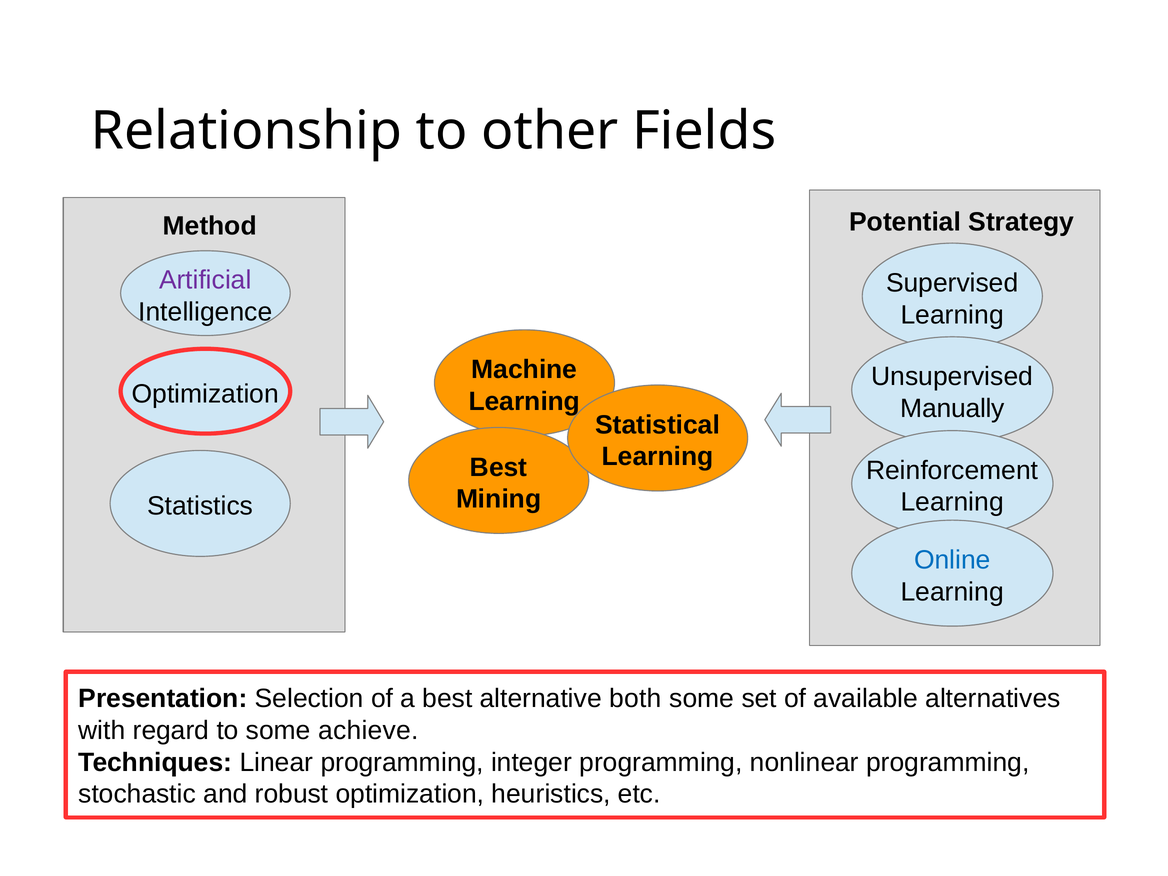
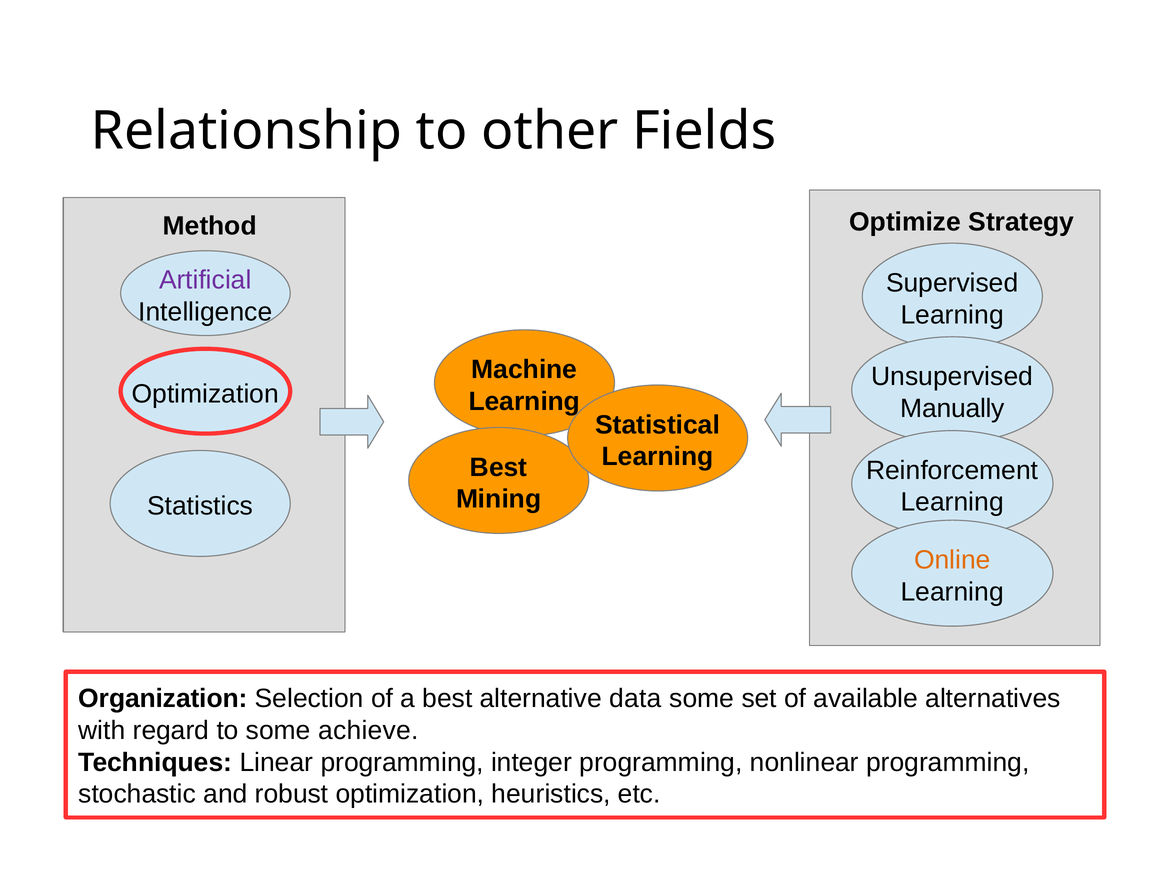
Potential: Potential -> Optimize (905, 222)
Online colour: blue -> orange (952, 560)
Presentation: Presentation -> Organization (163, 699)
both: both -> data (636, 699)
